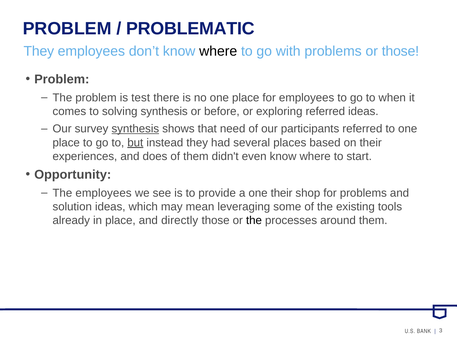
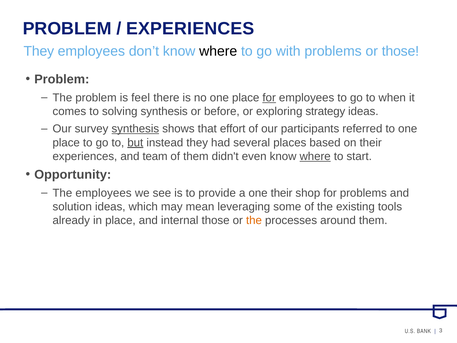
PROBLEMATIC: PROBLEMATIC -> EXPERIENCES (190, 29)
test: test -> feel (141, 98)
for underline: none -> present (269, 98)
exploring referred: referred -> strategy (325, 111)
need: need -> effort (233, 129)
does: does -> team (155, 156)
where underline: none -> present (315, 156)
directly: directly -> internal (180, 220)
the colour: black -> orange (254, 220)
